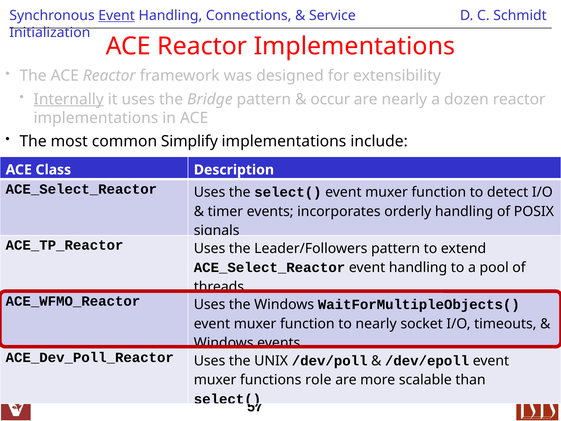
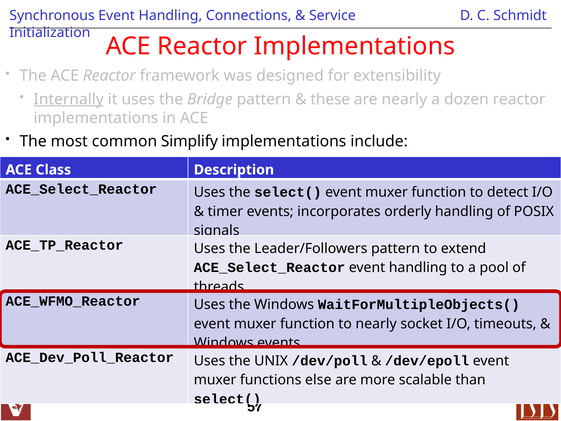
Event underline: present -> none (117, 16)
occur: occur -> these (330, 99)
role: role -> else (318, 380)
